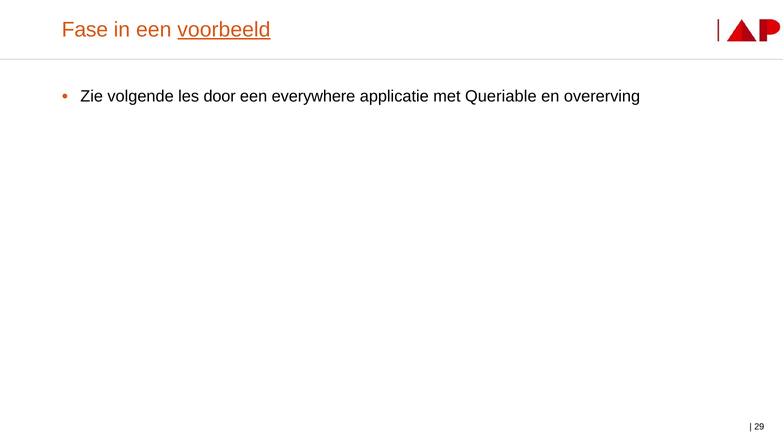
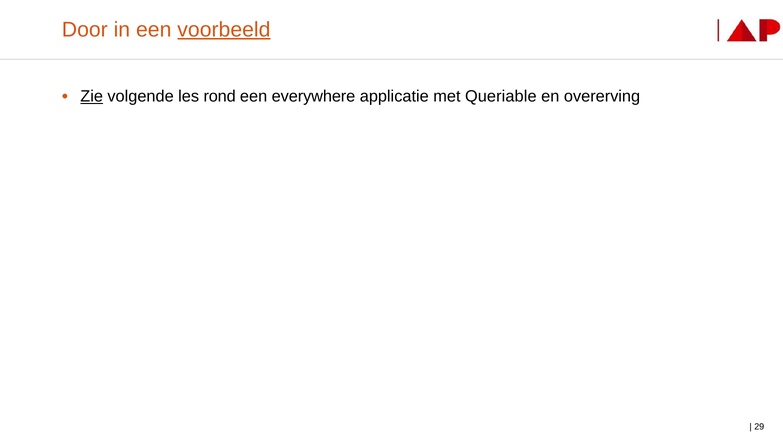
Fase: Fase -> Door (85, 29)
Zie underline: none -> present (92, 96)
door: door -> rond (220, 96)
